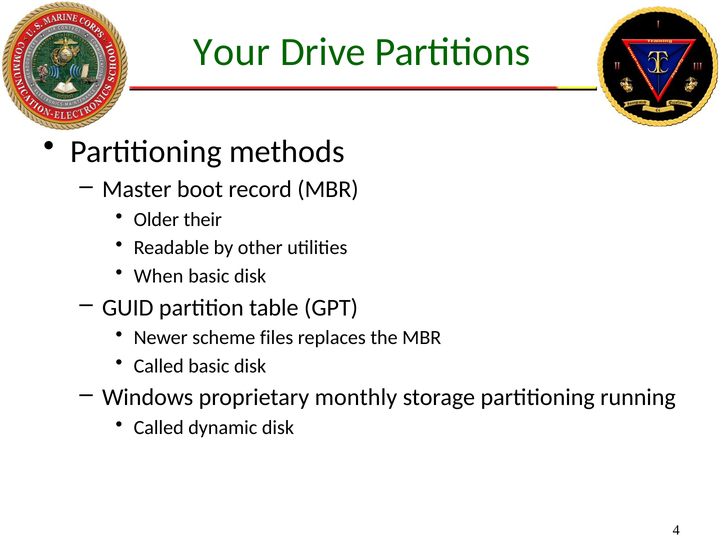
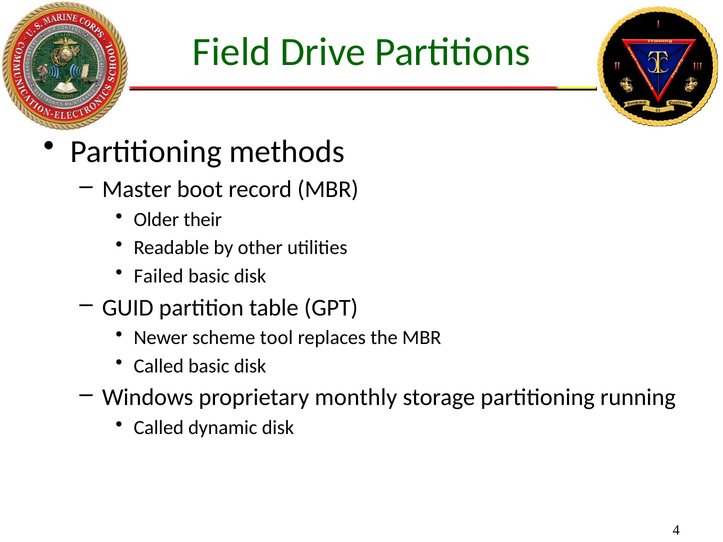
Your: Your -> Field (232, 52)
When: When -> Failed (159, 276)
files: files -> tool (277, 338)
